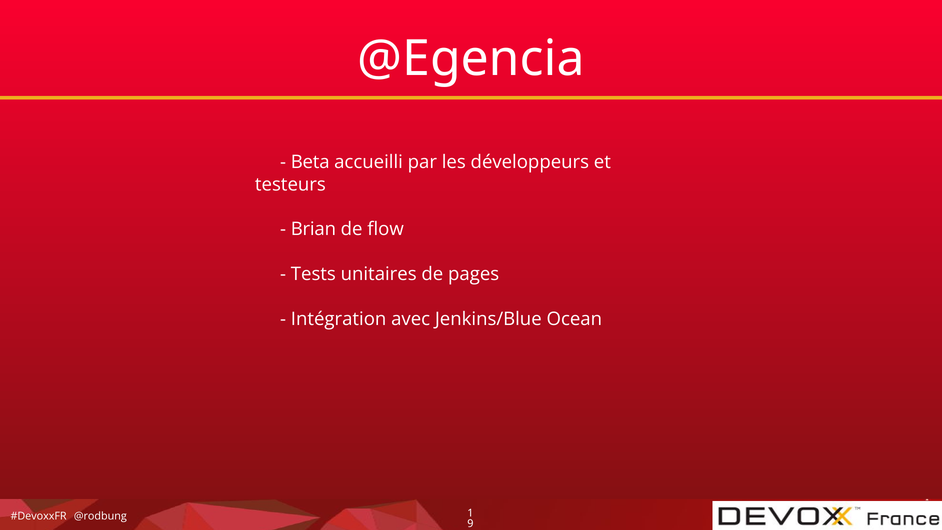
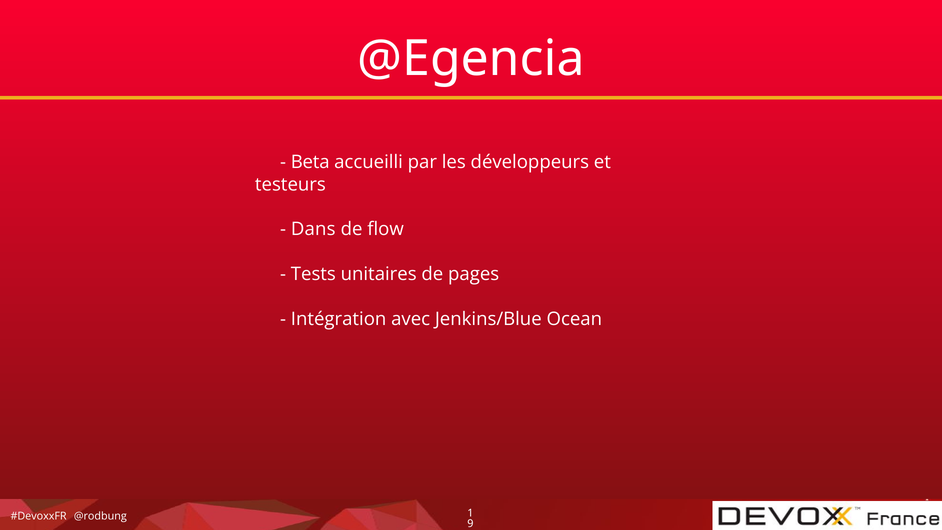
Brian: Brian -> Dans (313, 229)
